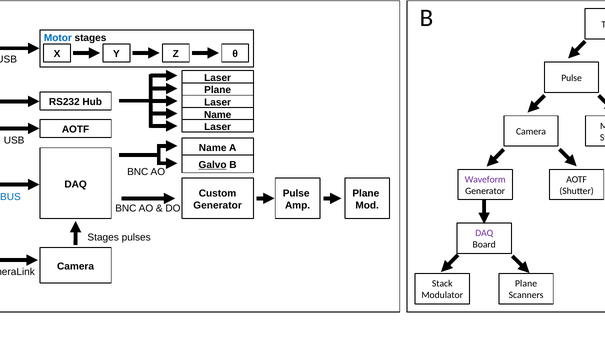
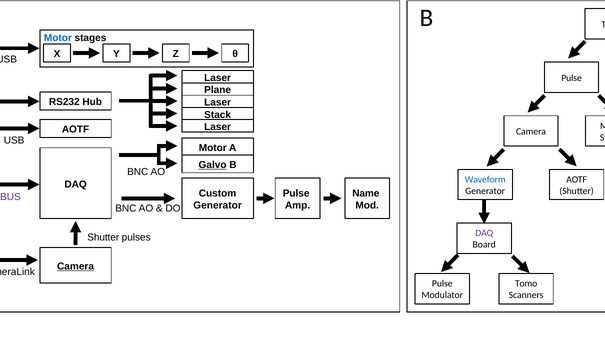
Name: Name -> Stack (218, 115)
Name: Name -> Motor (213, 148)
Waveform colour: purple -> blue (485, 180)
Plane: Plane -> Name (366, 194)
BUS colour: blue -> purple (10, 197)
Stages: Stages -> Shutter (103, 238)
Camera underline: none -> present (76, 267)
Stack: Stack -> Pulse (442, 284)
Plane: Plane -> Tomo (526, 284)
